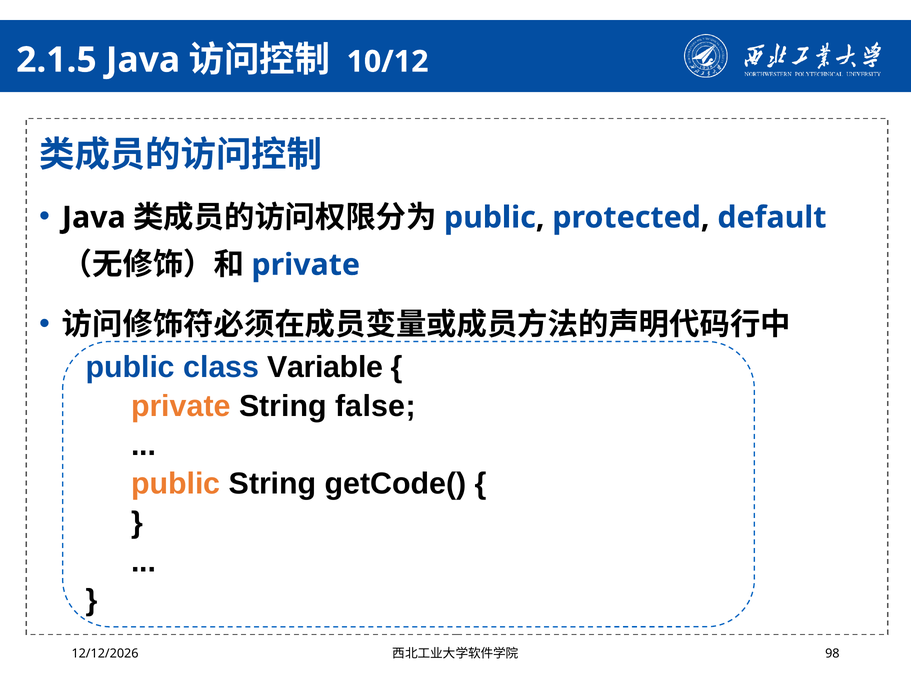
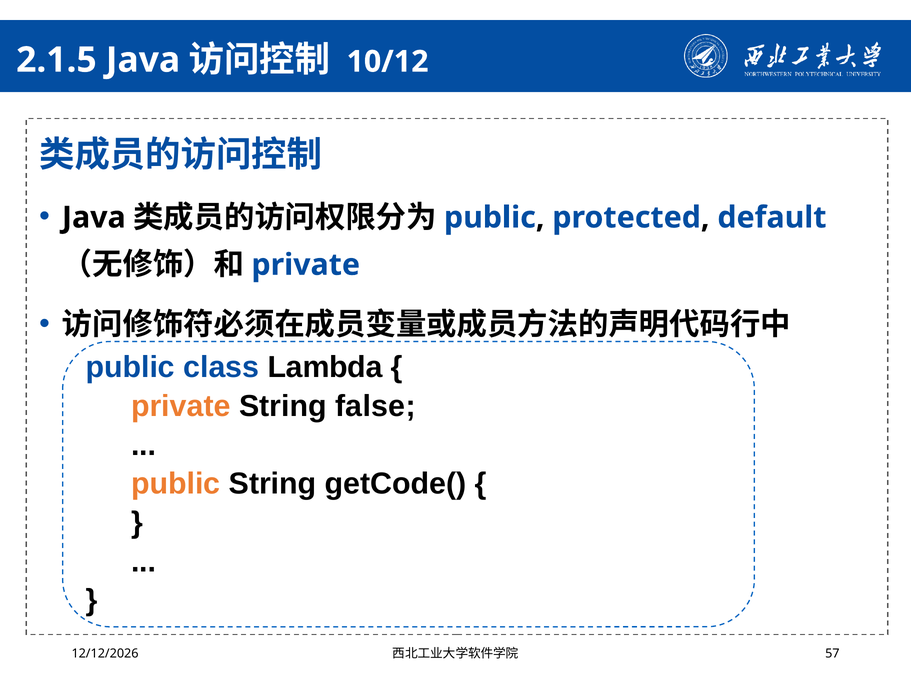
Variable: Variable -> Lambda (325, 368)
98: 98 -> 57 (832, 654)
